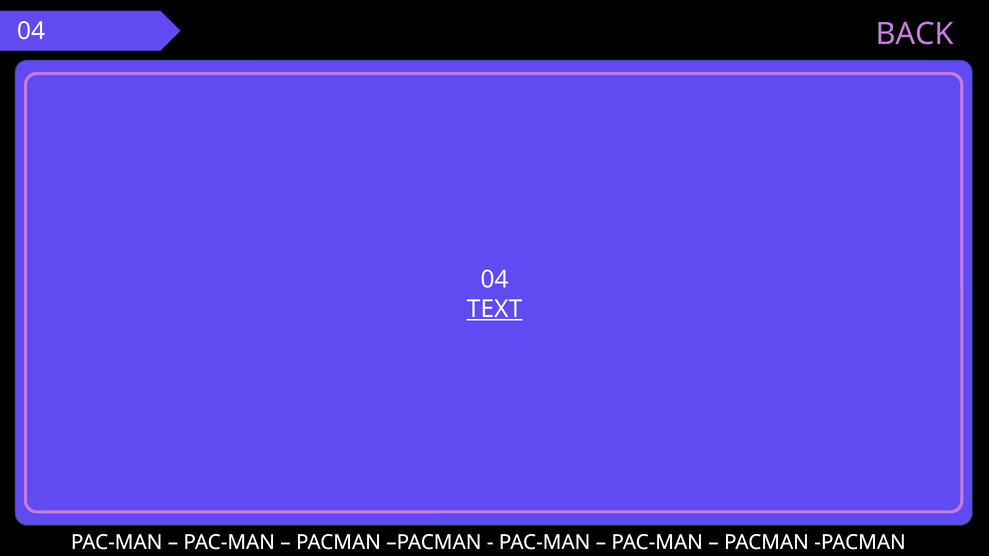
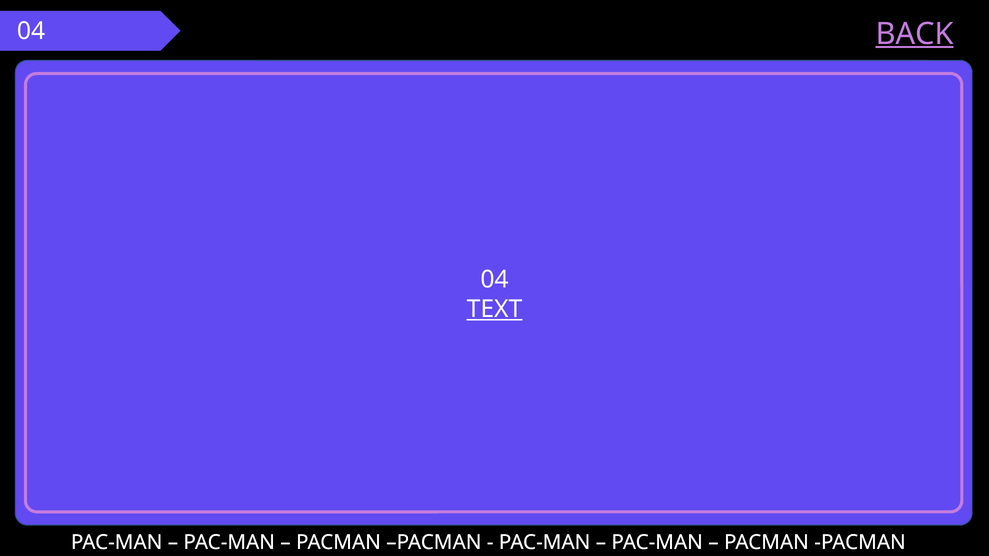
BACK underline: none -> present (915, 34)
